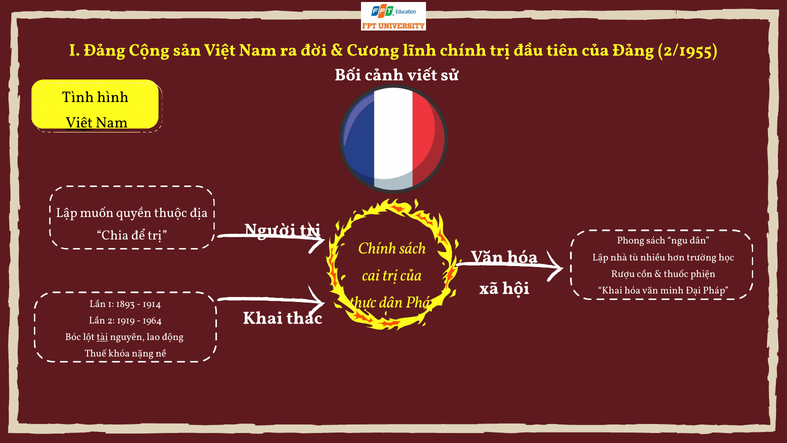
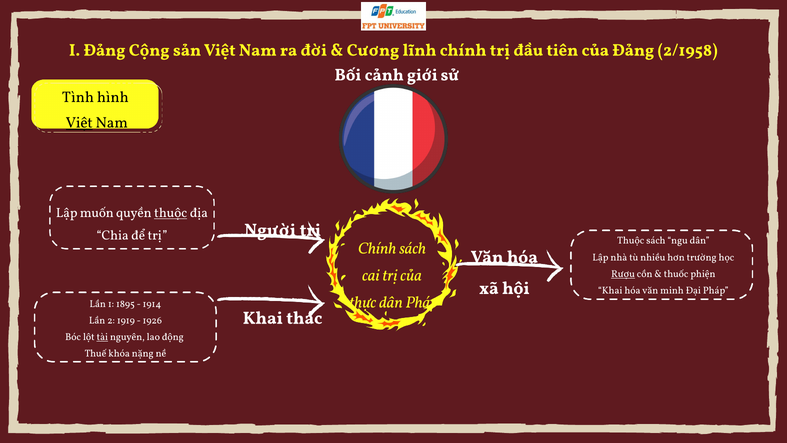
2/1955: 2/1955 -> 2/1958 (688, 50)
viết: viết -> giới (422, 75)
thuộc underline: none -> present (171, 213)
Phong: Phong -> Thuộc (631, 241)
Rượu underline: none -> present (623, 274)
1893: 1893 -> 1895 (125, 304)
1964: 1964 -> 1926 (152, 320)
